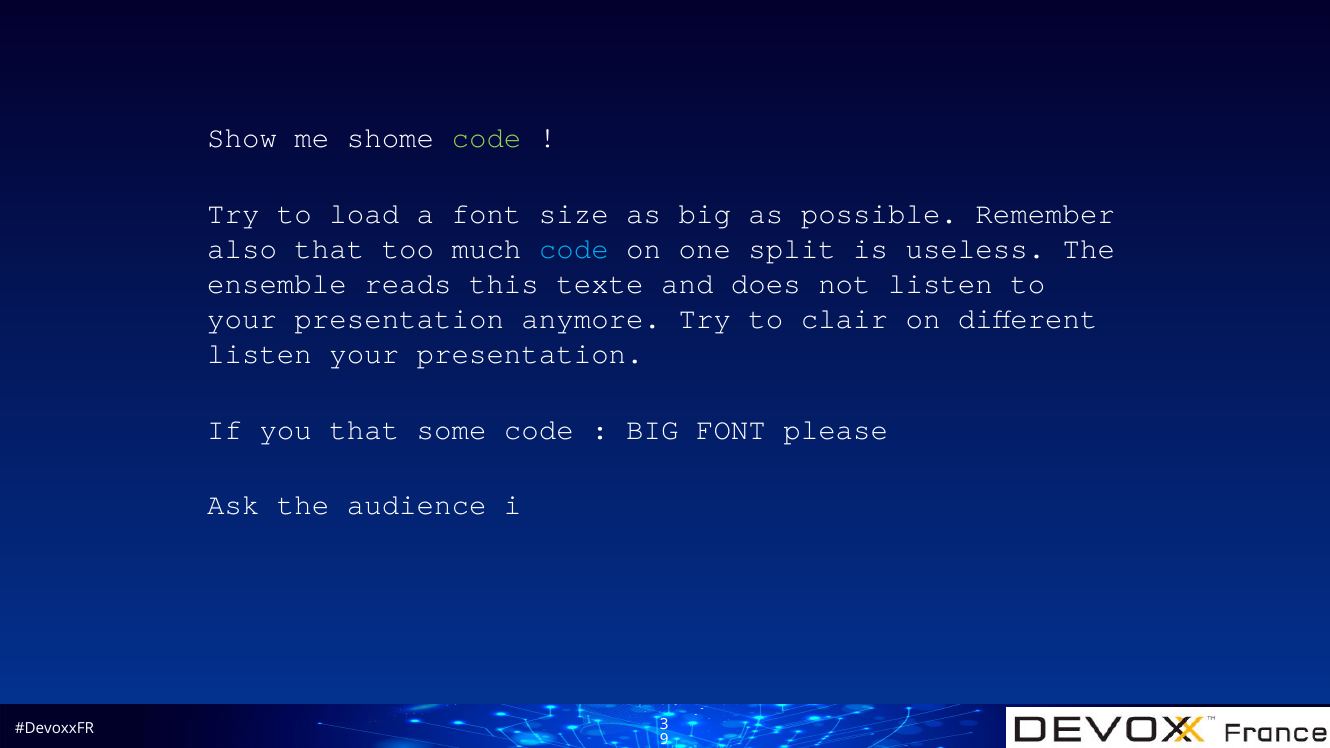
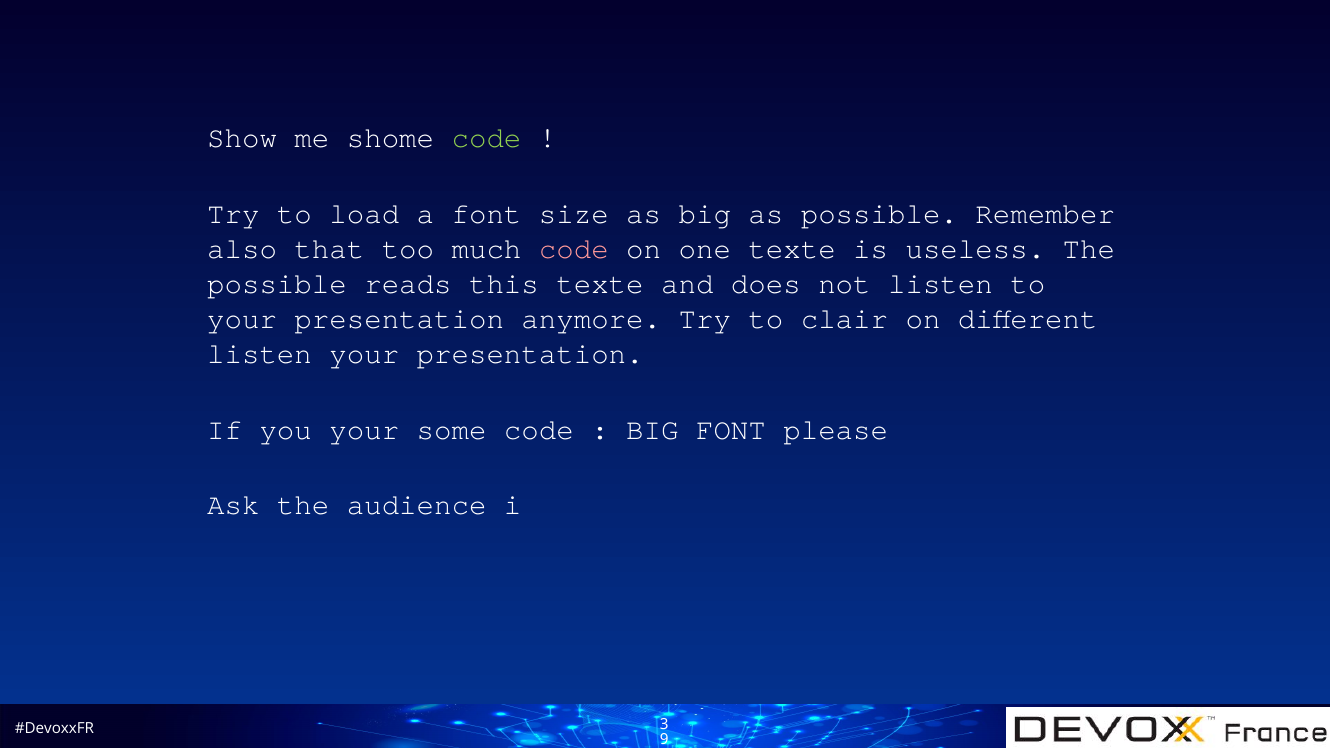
code colour: light blue -> pink (574, 249)
one split: split -> texte (792, 249)
ensemble: ensemble -> possible (277, 284)
you that: that -> your (364, 430)
